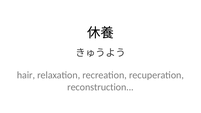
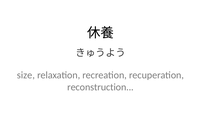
hair: hair -> size (26, 75)
